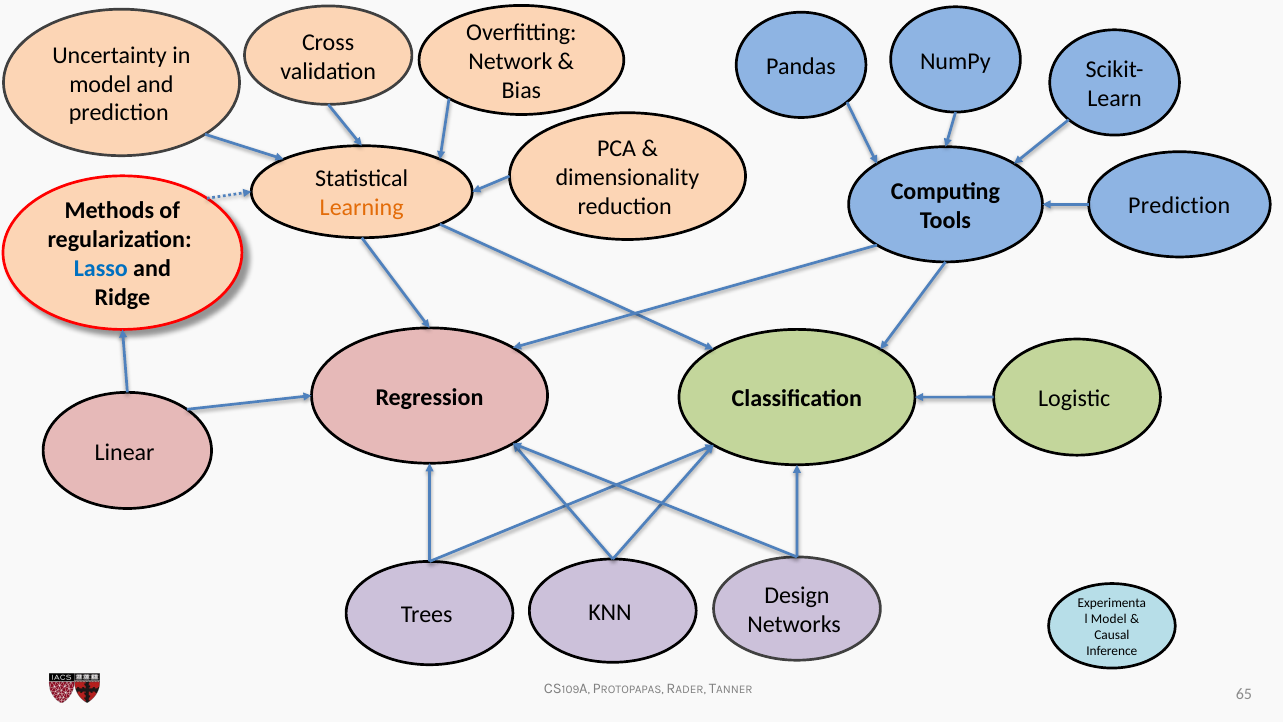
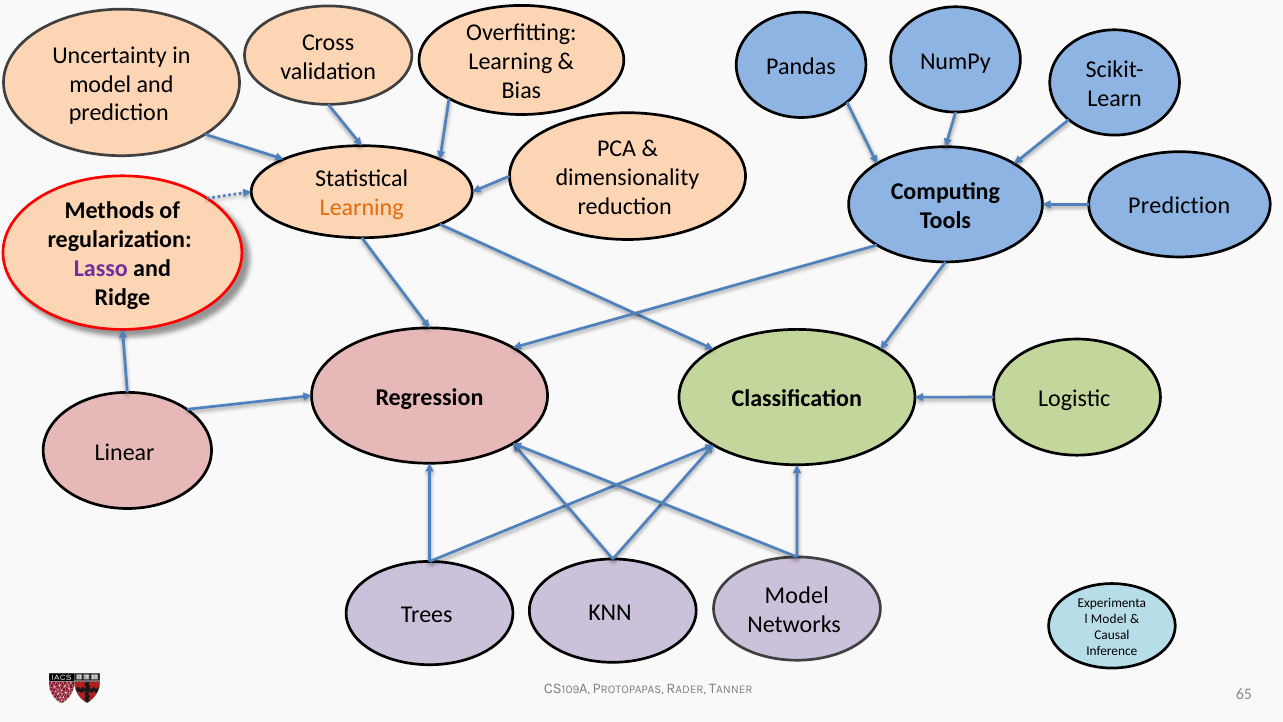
Network: Network -> Learning (510, 62)
Lasso colour: blue -> purple (101, 269)
Design: Design -> Model (797, 596)
